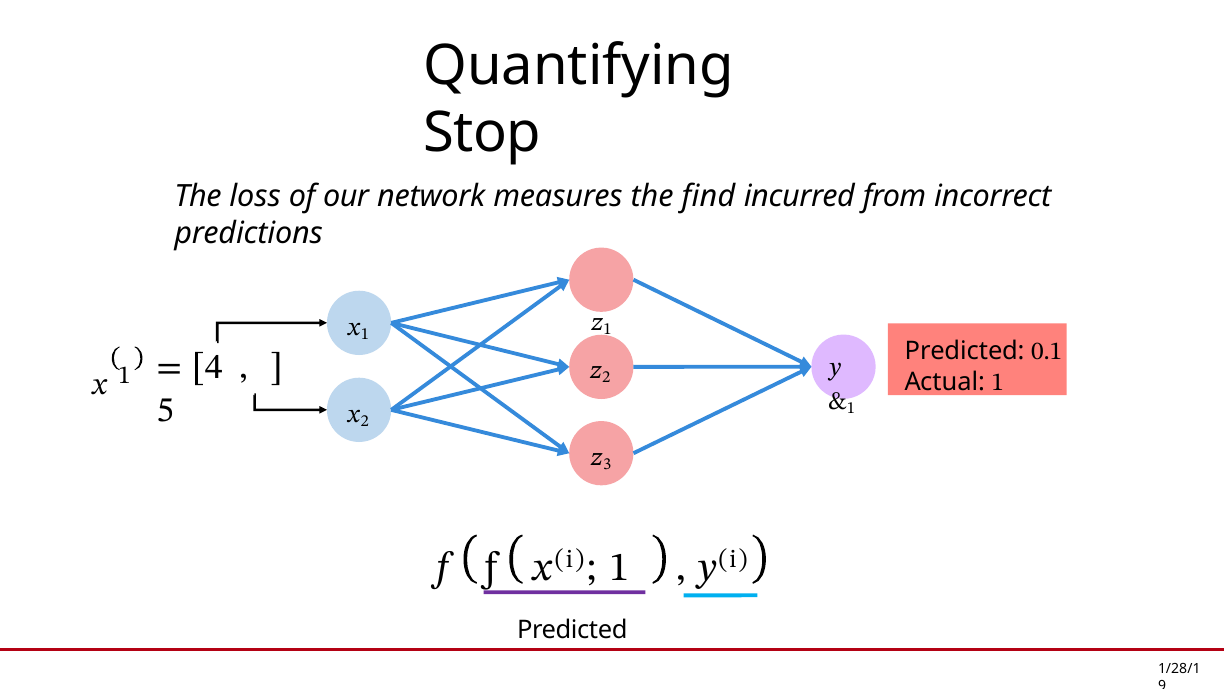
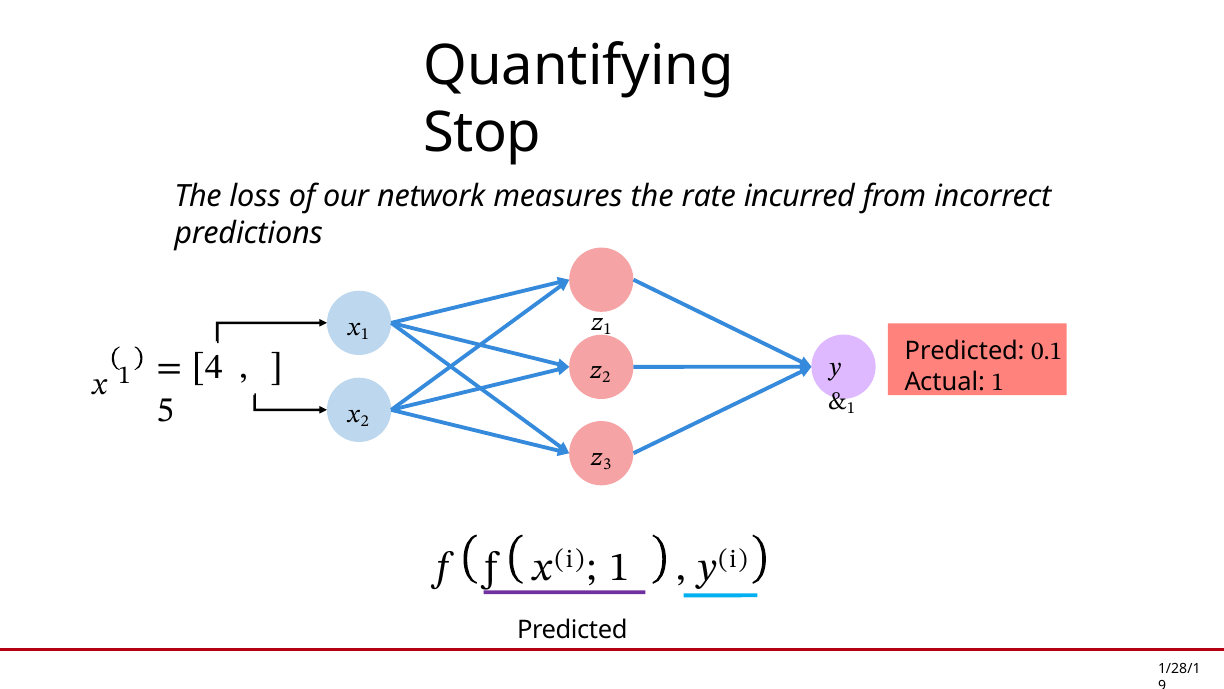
find: find -> rate (709, 196)
